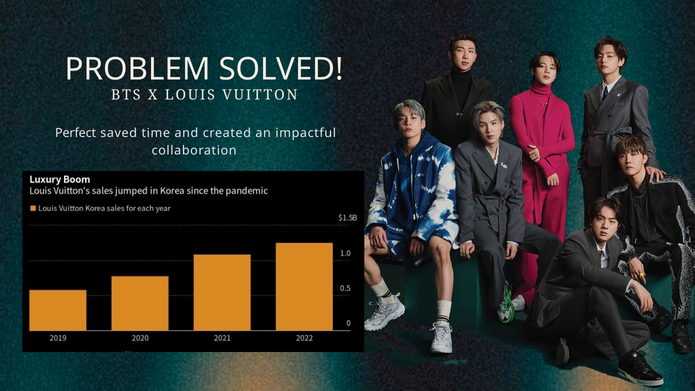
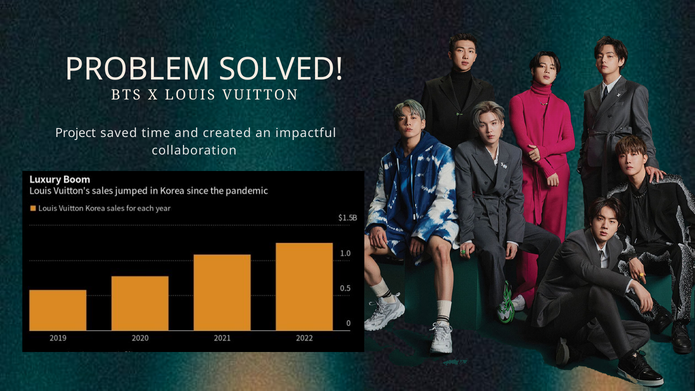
Perfect: Perfect -> Project (76, 133)
